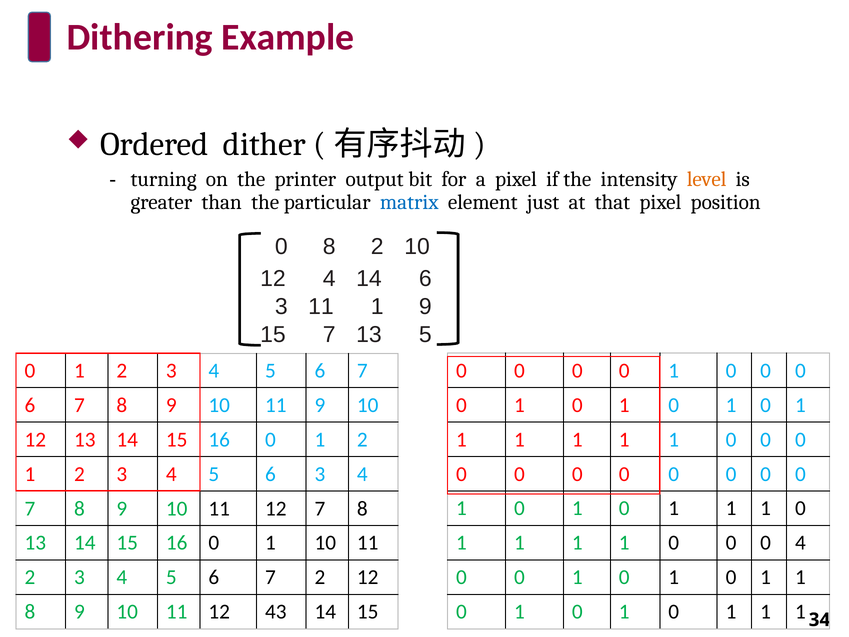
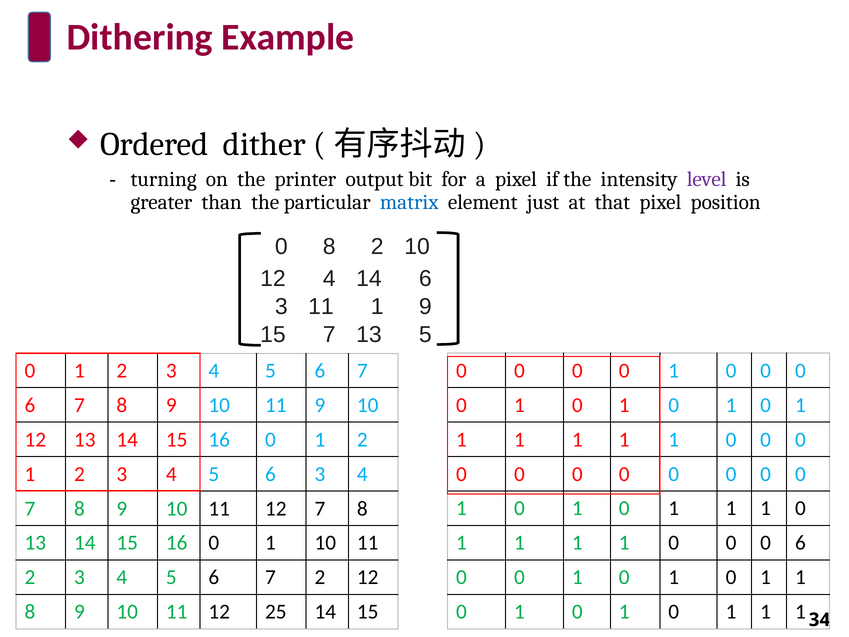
level colour: orange -> purple (707, 179)
0 4: 4 -> 6 (800, 543)
43: 43 -> 25 (276, 612)
